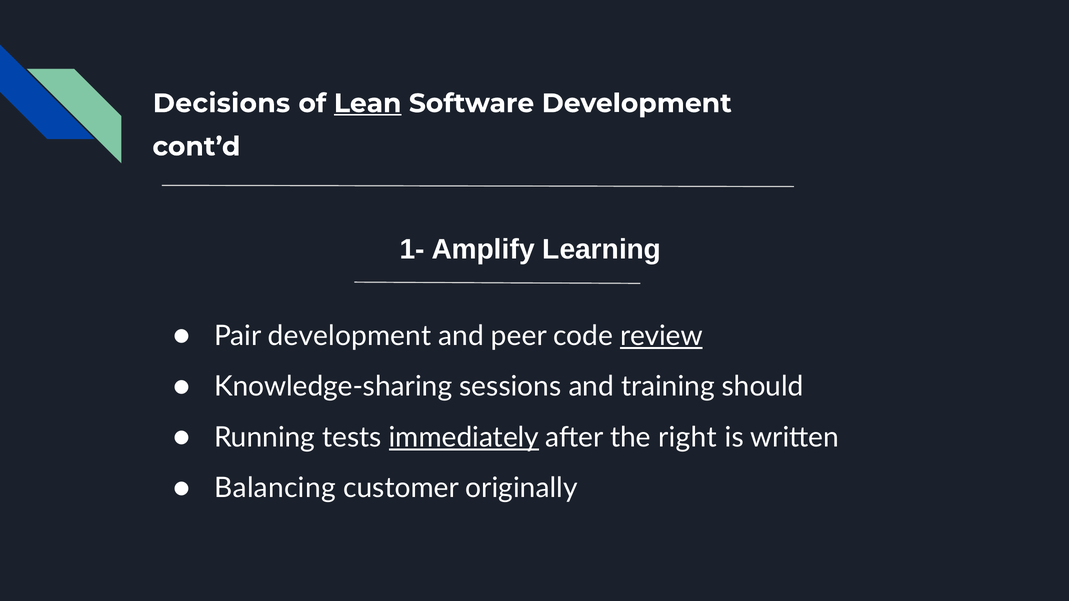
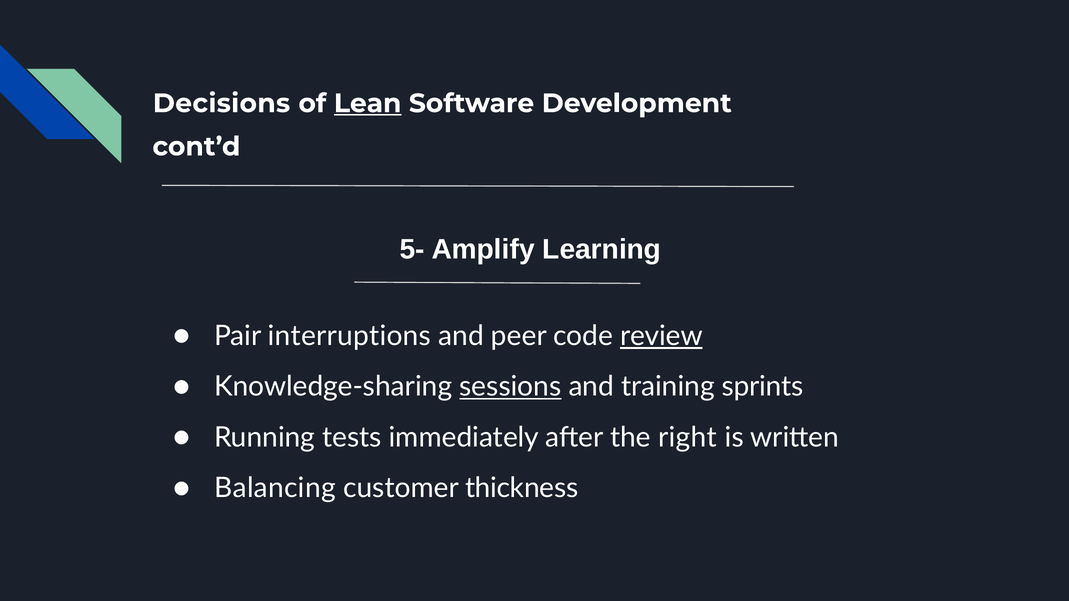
1-: 1- -> 5- (412, 250)
Pair development: development -> interruptions (350, 336)
sessions underline: none -> present (510, 387)
should: should -> sprints (763, 387)
immediately underline: present -> none (464, 438)
originally: originally -> thickness (522, 488)
